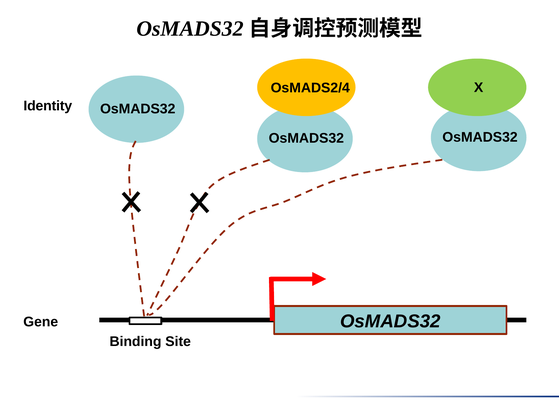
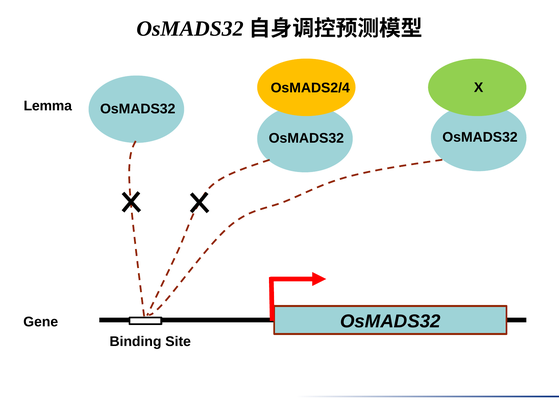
Identity: Identity -> Lemma (48, 106)
